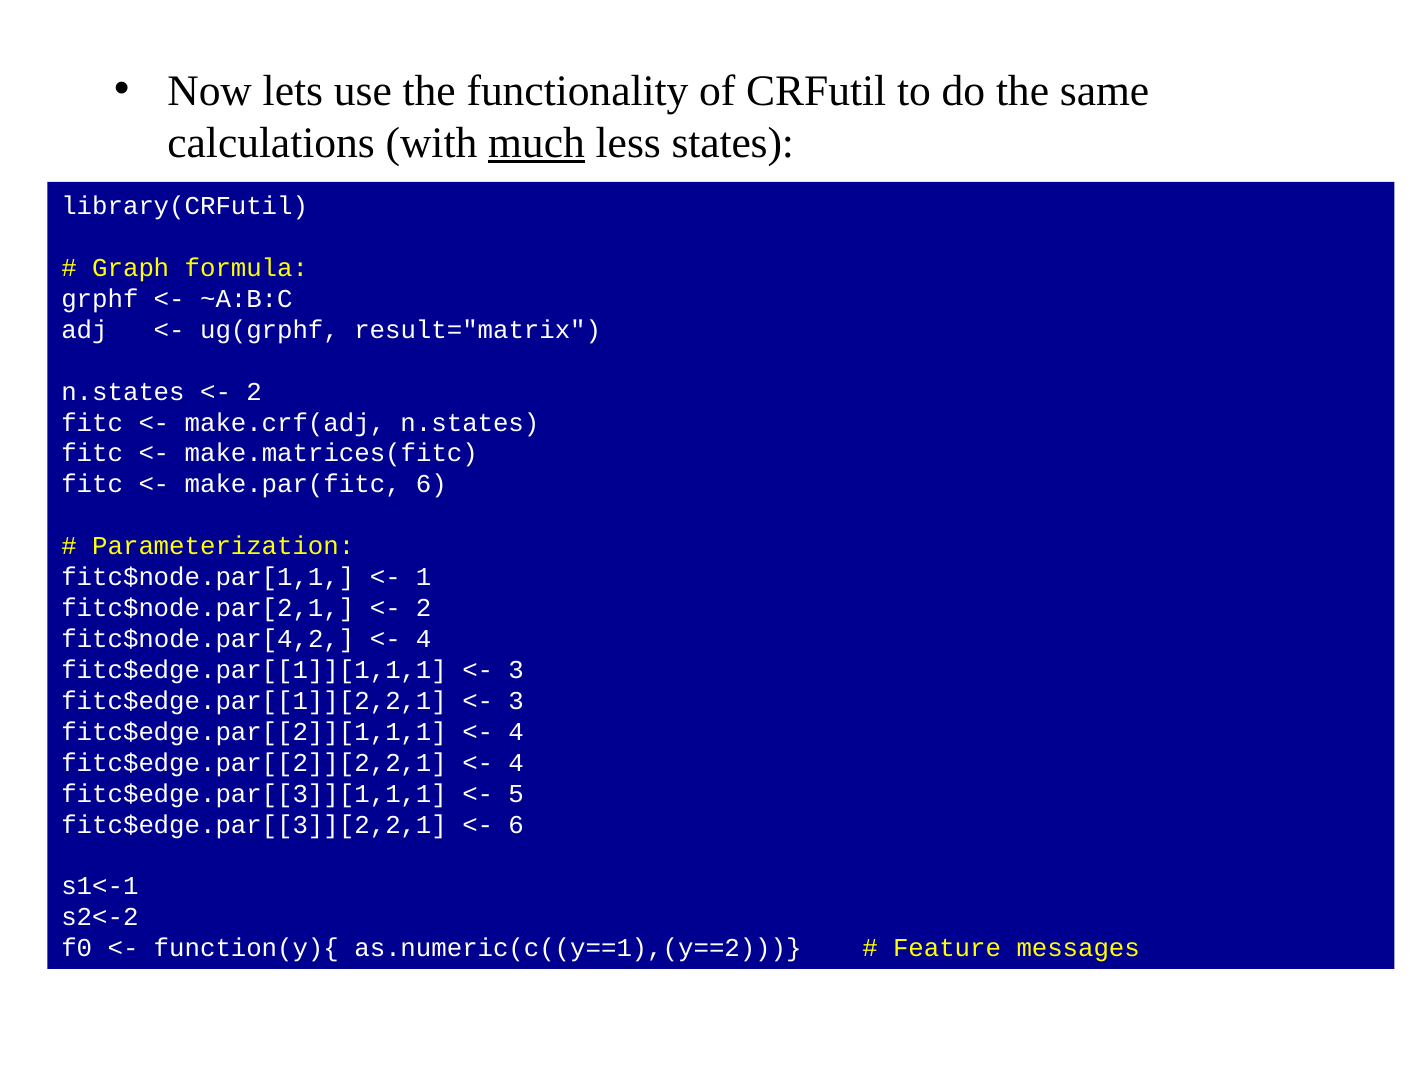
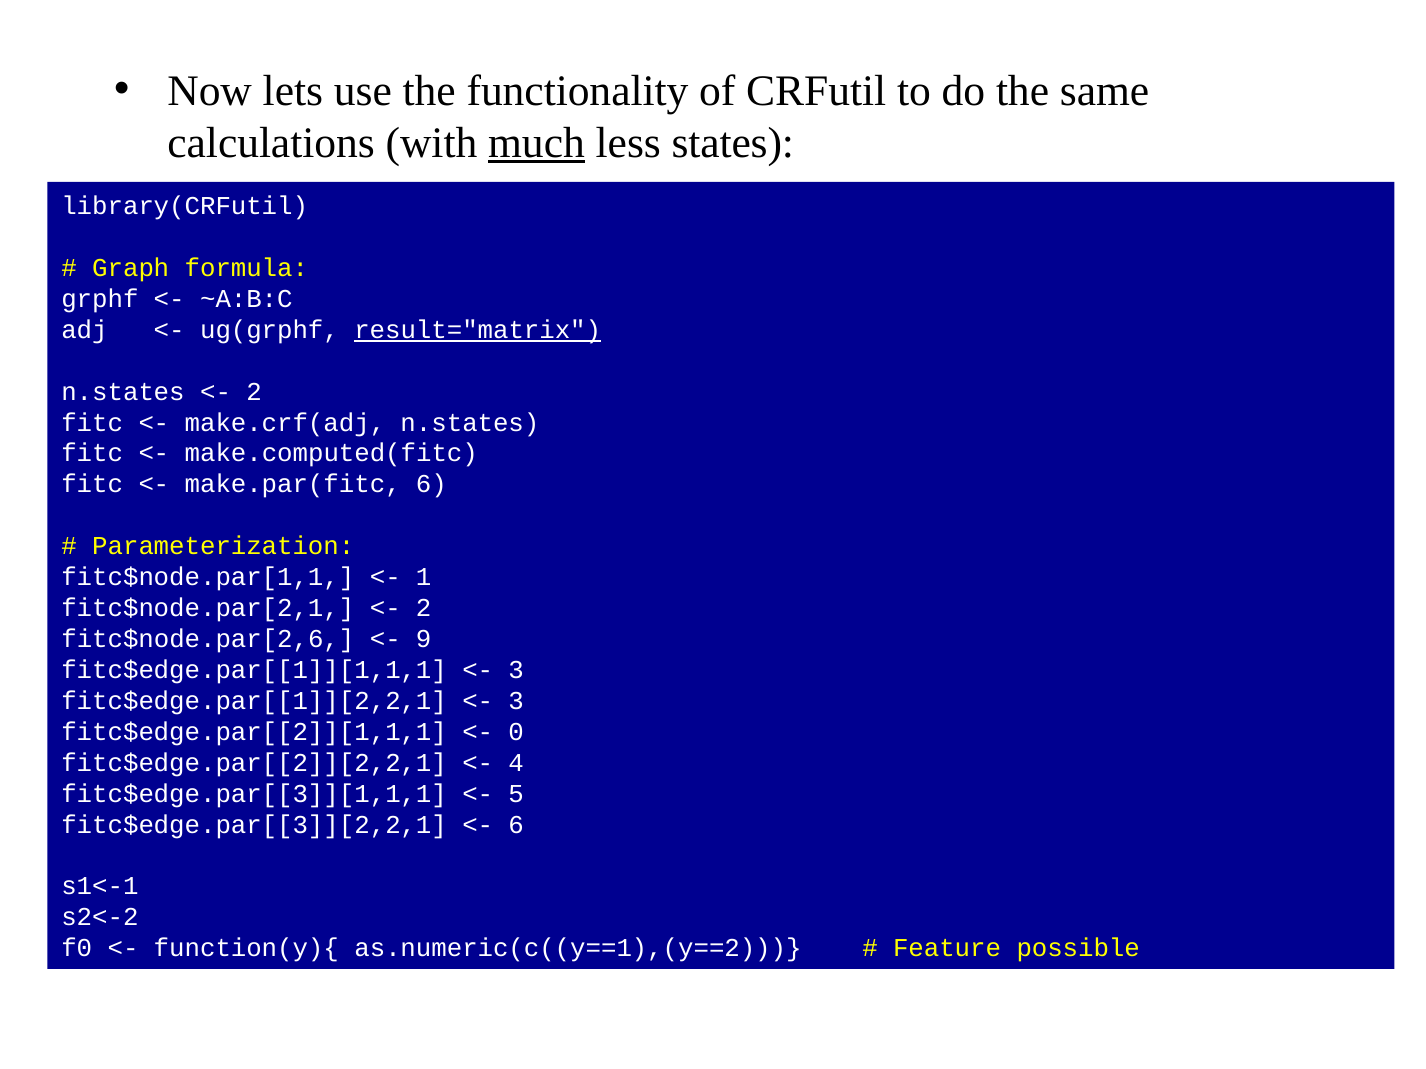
result="matrix underline: none -> present (478, 330)
make.matrices(fitc: make.matrices(fitc -> make.computed(fitc (331, 454)
fitc$node.par[4,2: fitc$node.par[4,2 -> fitc$node.par[2,6 (208, 639)
4: 4 -> 9 (424, 639)
4: 4 -> 0 (516, 732)
messages: messages -> possible (1078, 949)
